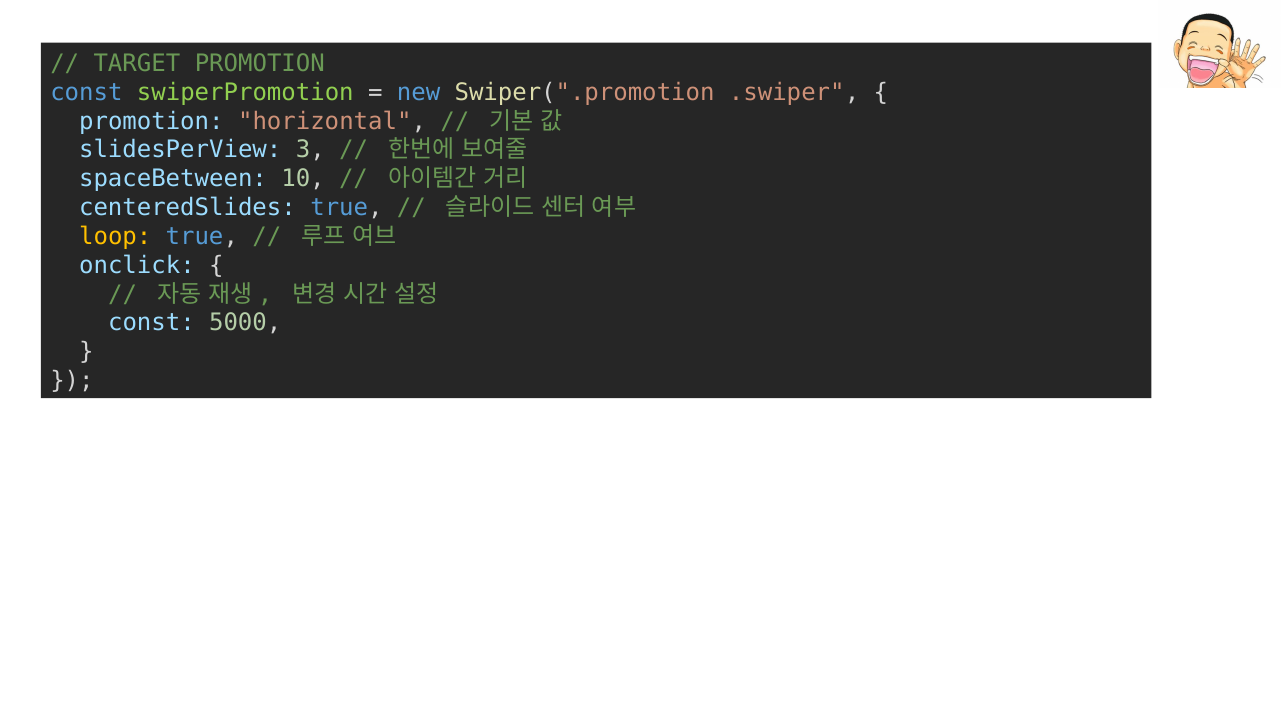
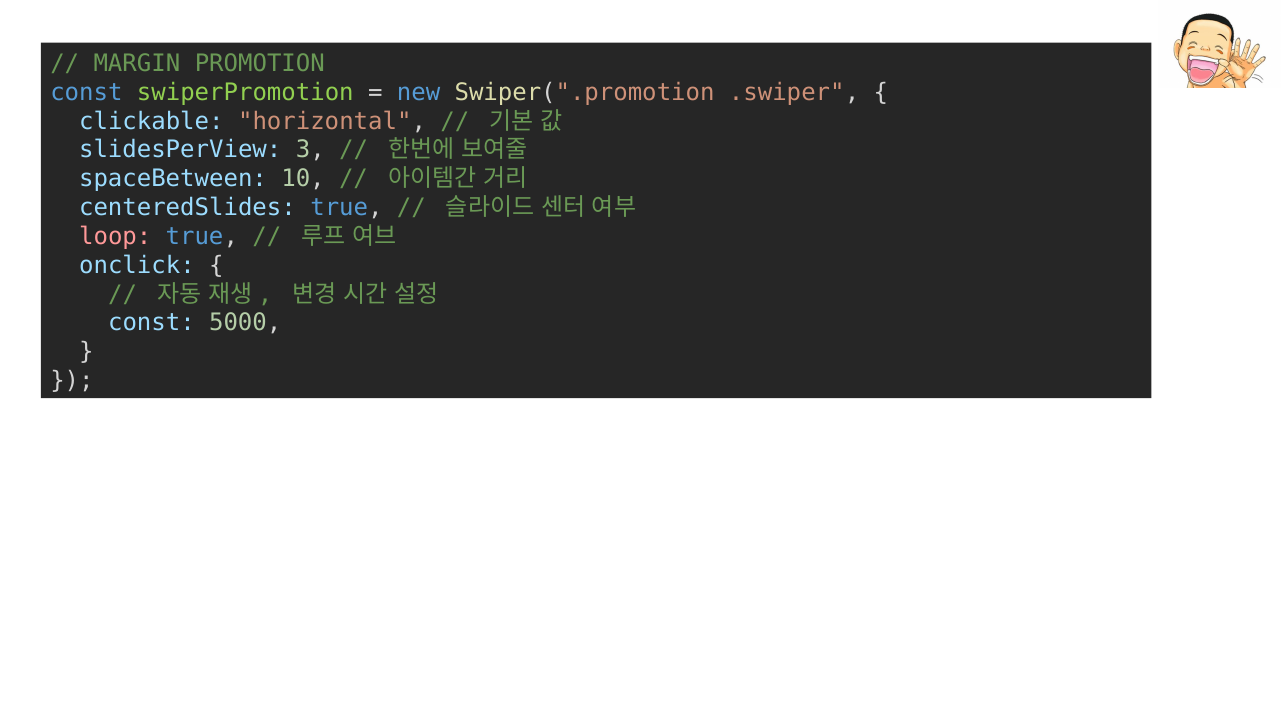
TARGET: TARGET -> MARGIN (137, 63)
promotion: promotion -> clickable (151, 121)
loop colour: yellow -> pink (115, 236)
